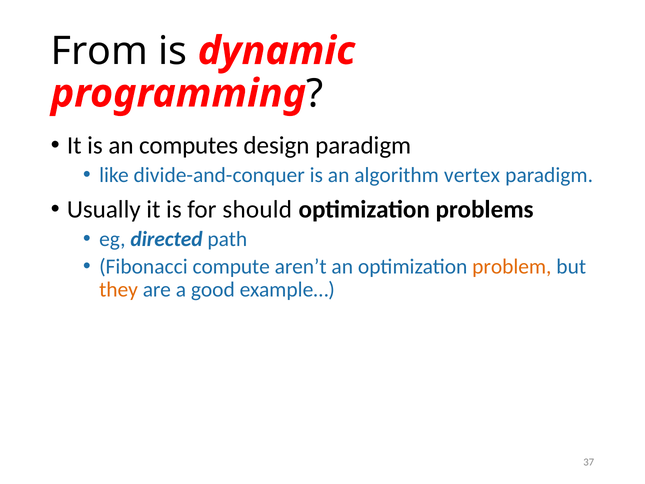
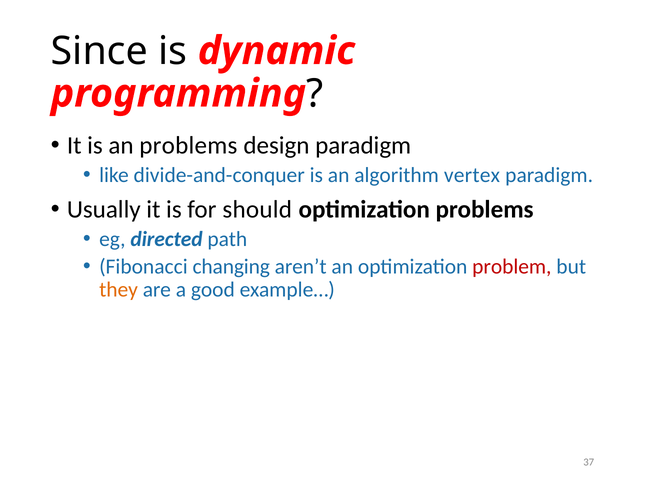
From: From -> Since (99, 51)
an computes: computes -> problems (188, 145)
compute: compute -> changing (231, 266)
problem colour: orange -> red (512, 266)
